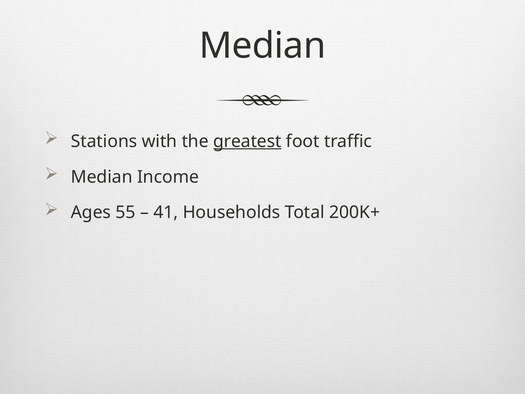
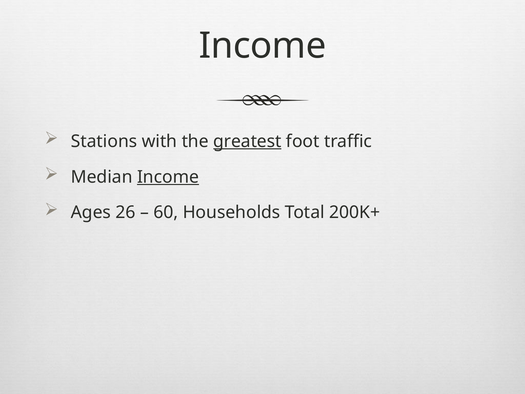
Median: Median -> Income (263, 46)
Income underline: none -> present (168, 177)
55: 55 -> 26 (126, 212)
41: 41 -> 60 (166, 212)
